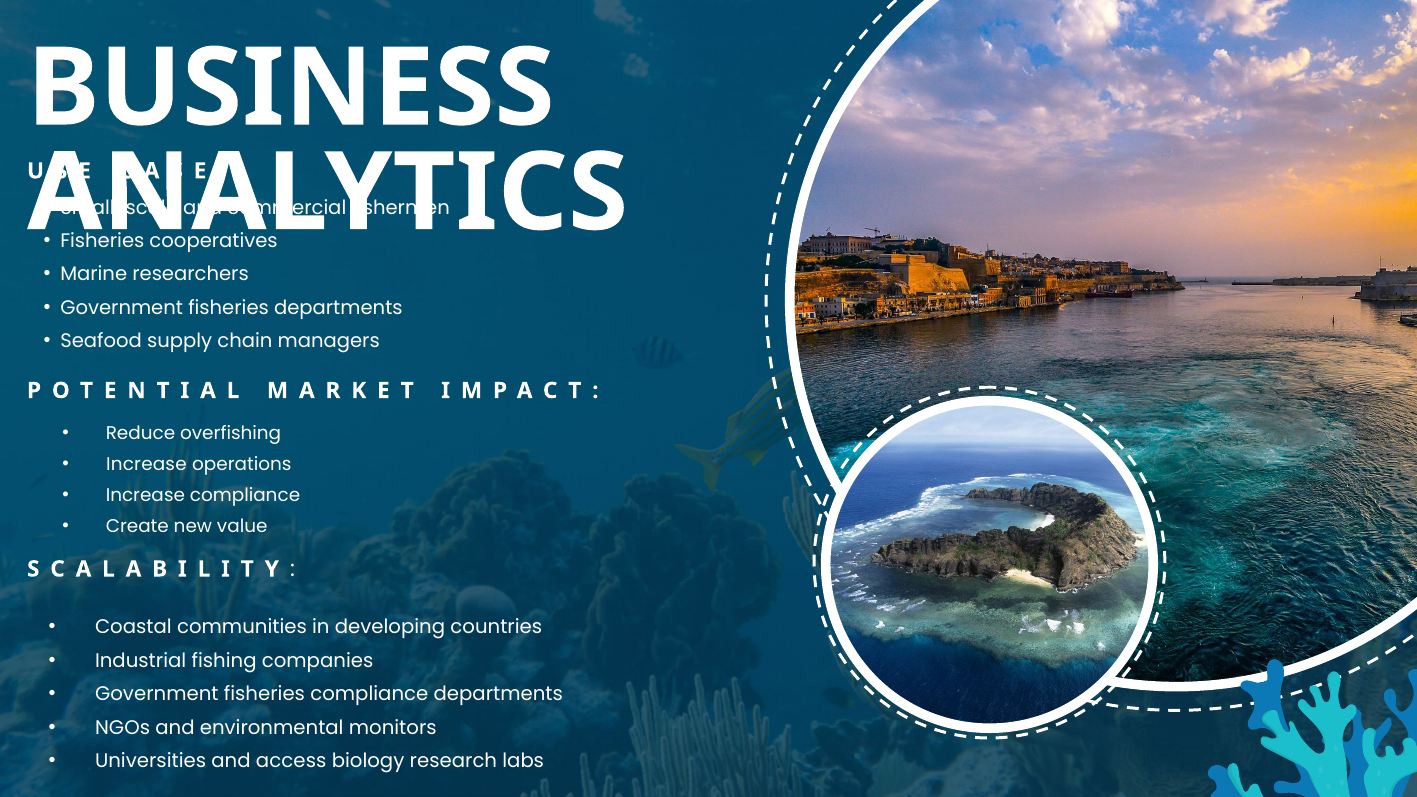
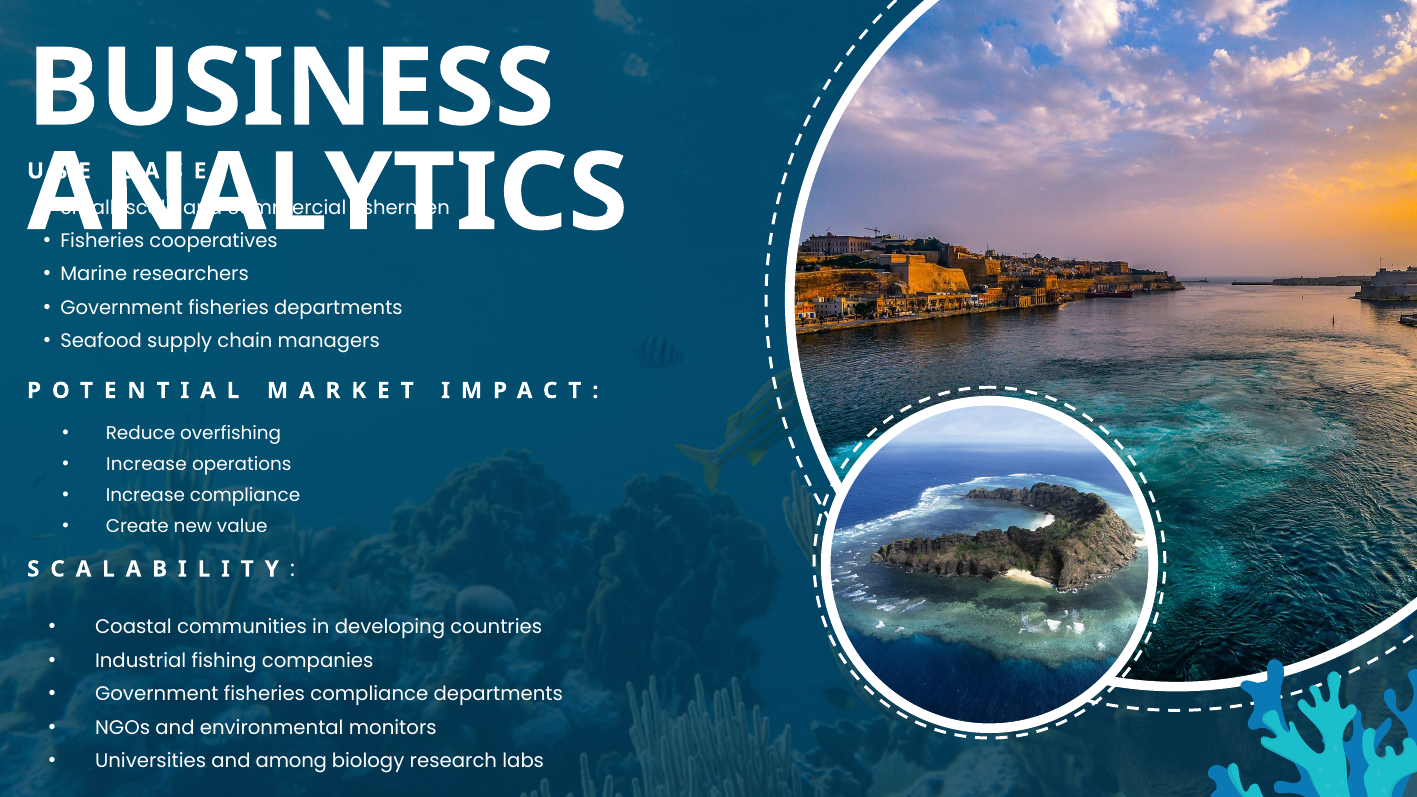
access: access -> among (291, 761)
